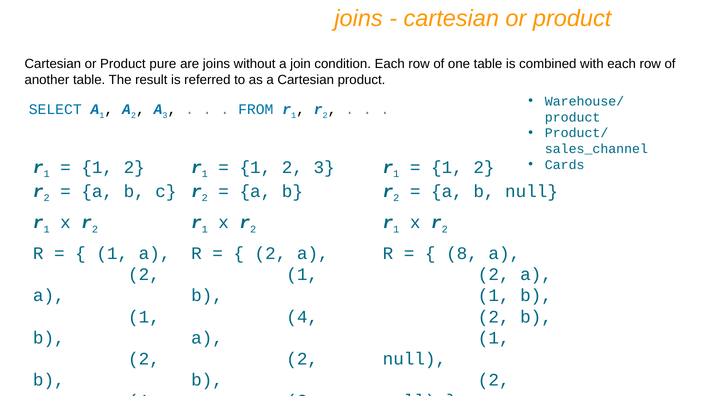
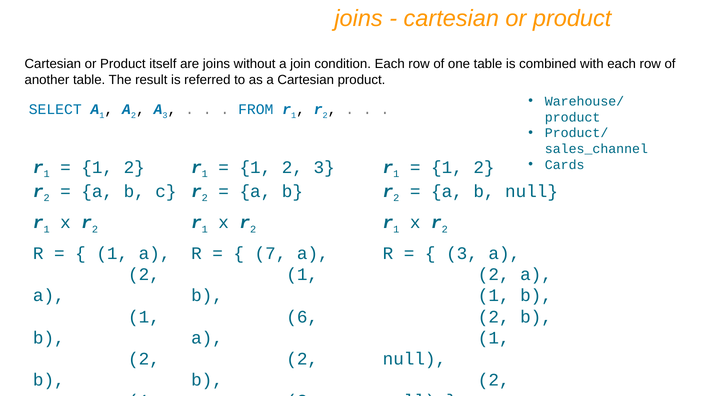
pure: pure -> itself (163, 64)
2: 2 -> 7 (270, 254)
8: 8 -> 3 (462, 254)
4: 4 -> 6 (302, 317)
